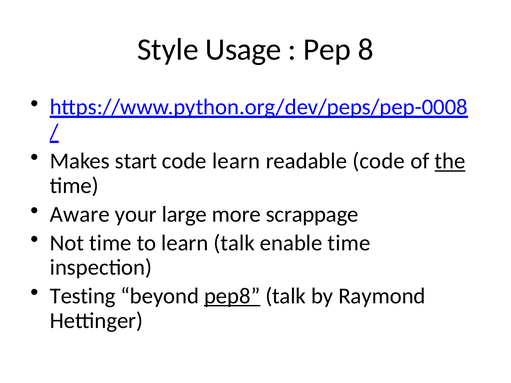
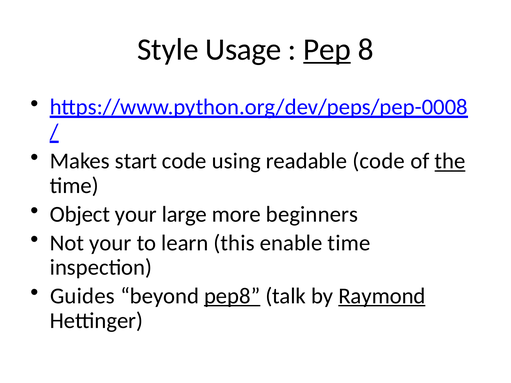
Pep underline: none -> present (327, 49)
code learn: learn -> using (236, 161)
Aware: Aware -> Object (80, 214)
scrappage: scrappage -> beginners (312, 214)
Not time: time -> your (110, 243)
learn talk: talk -> this (234, 243)
Testing: Testing -> Guides (82, 296)
Raymond underline: none -> present (382, 296)
